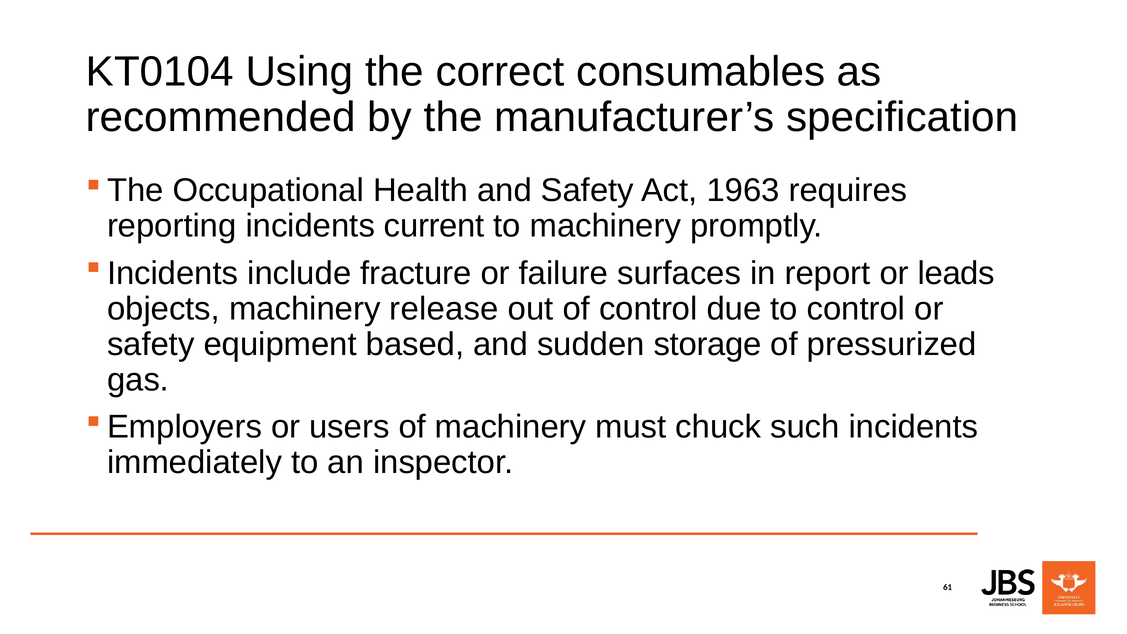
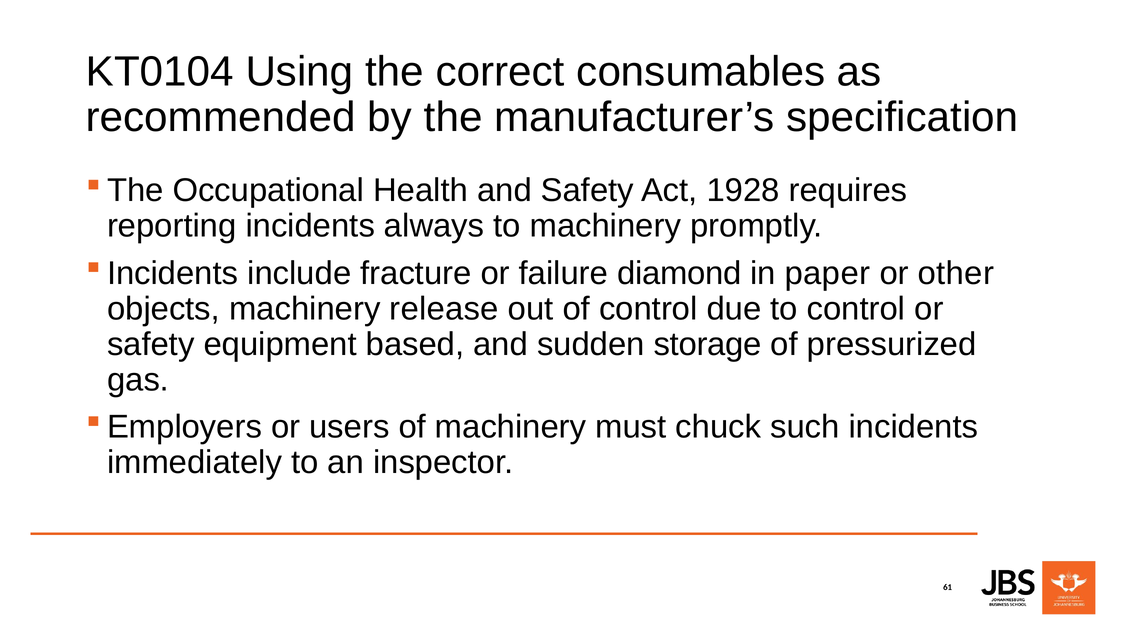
1963: 1963 -> 1928 (743, 191)
current: current -> always (434, 226)
surfaces: surfaces -> diamond (679, 273)
report: report -> paper (827, 273)
leads: leads -> other (956, 273)
